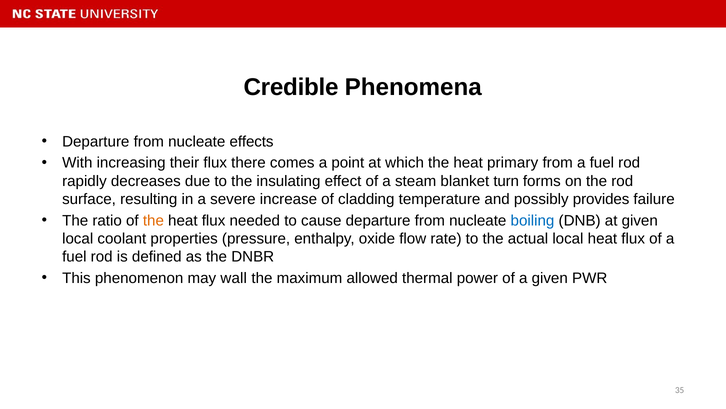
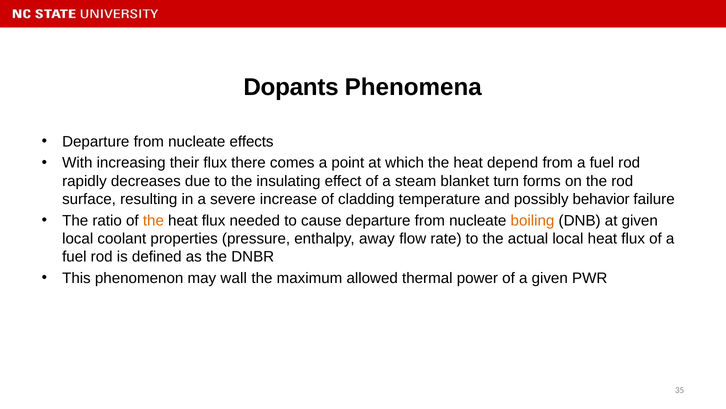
Credible: Credible -> Dopants (291, 87)
primary: primary -> depend (513, 163)
provides: provides -> behavior (601, 199)
boiling colour: blue -> orange (533, 220)
oxide: oxide -> away (377, 238)
